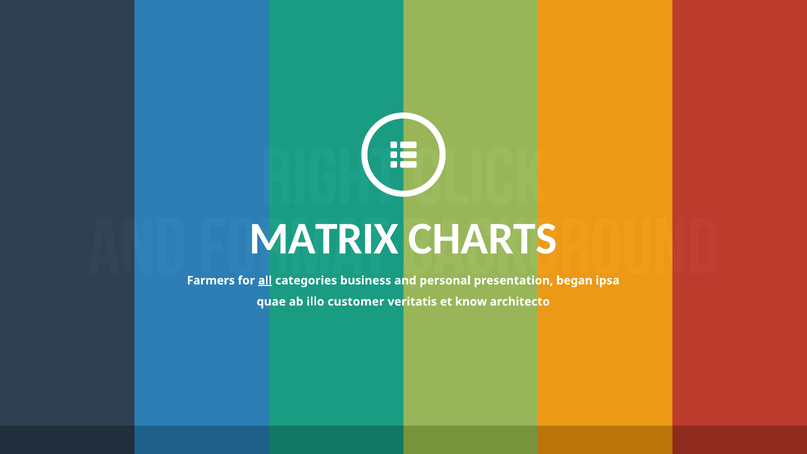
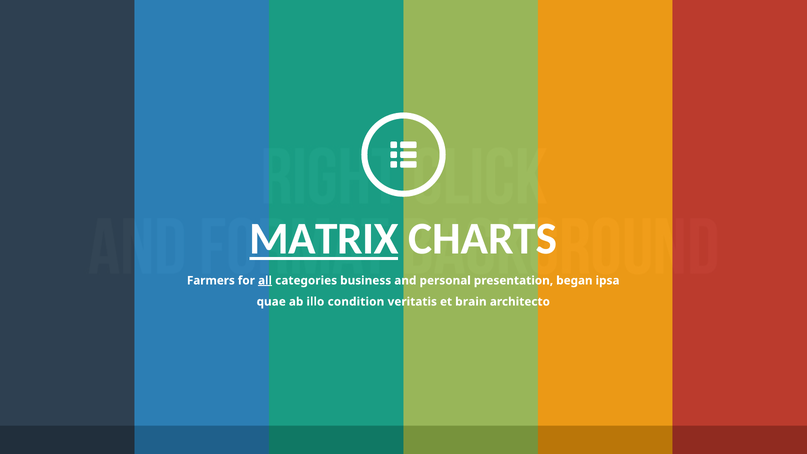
MATRIX underline: none -> present (324, 239)
customer: customer -> condition (356, 302)
know: know -> brain (471, 302)
